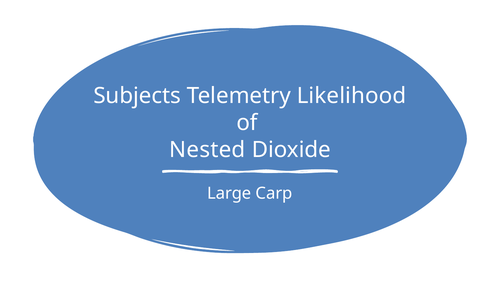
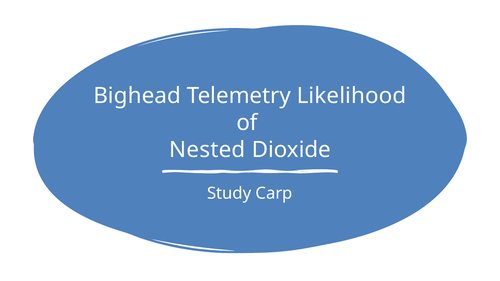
Subjects: Subjects -> Bighead (137, 96)
Large: Large -> Study (229, 194)
